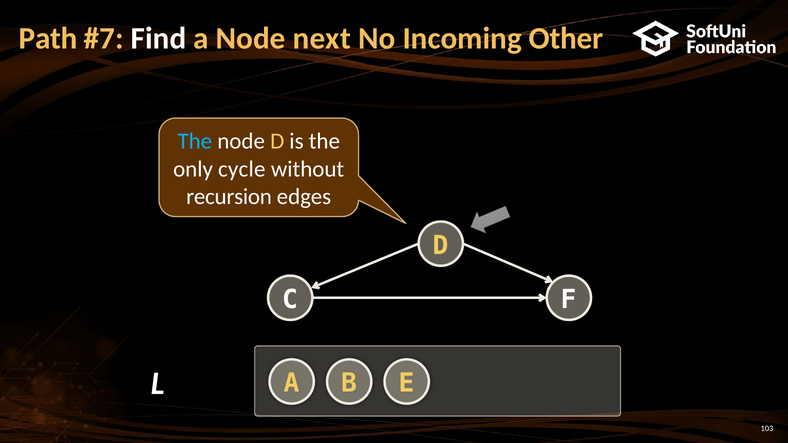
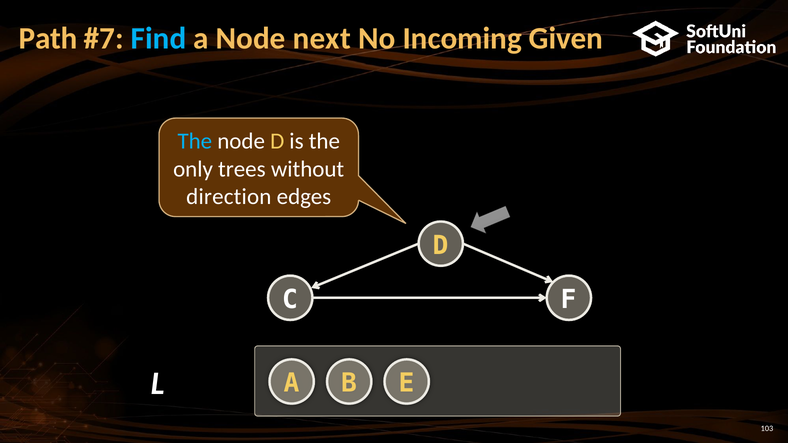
Find colour: white -> light blue (159, 38)
Other: Other -> Given (566, 38)
cycle: cycle -> trees (242, 169)
recursion: recursion -> direction (229, 197)
